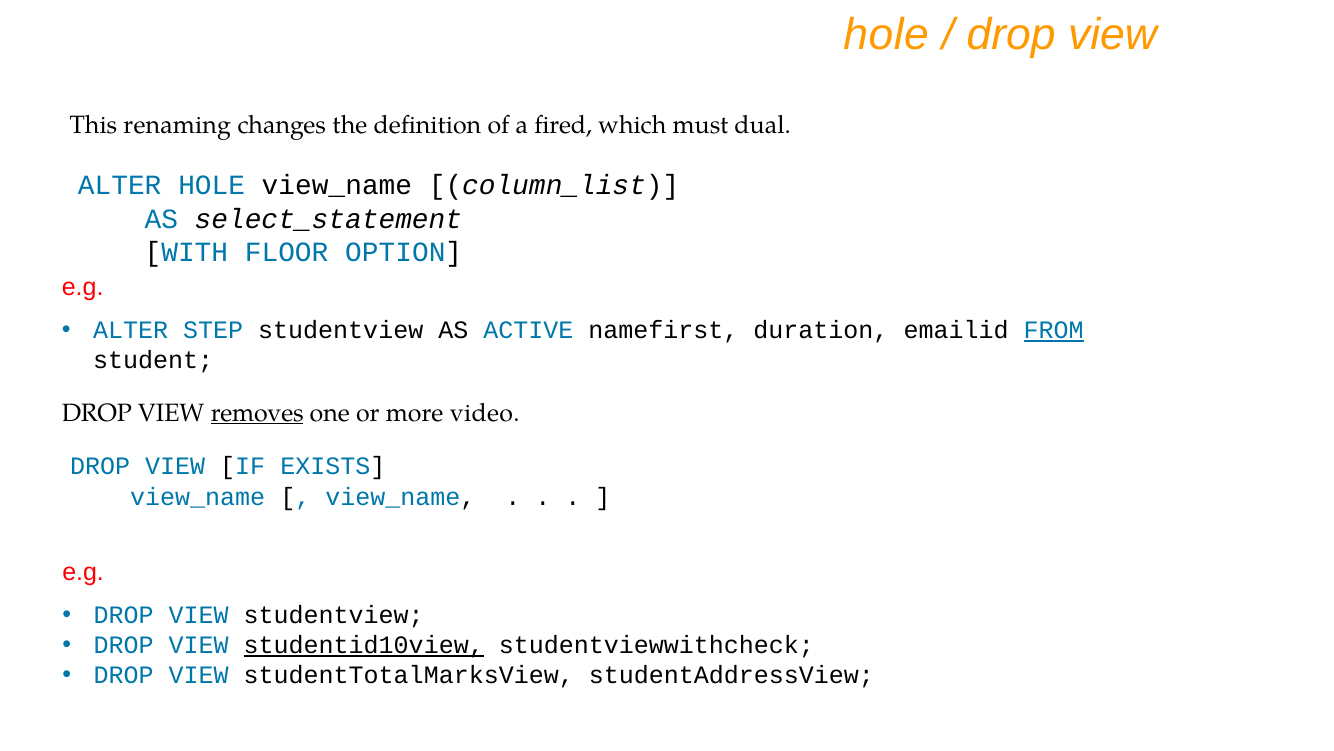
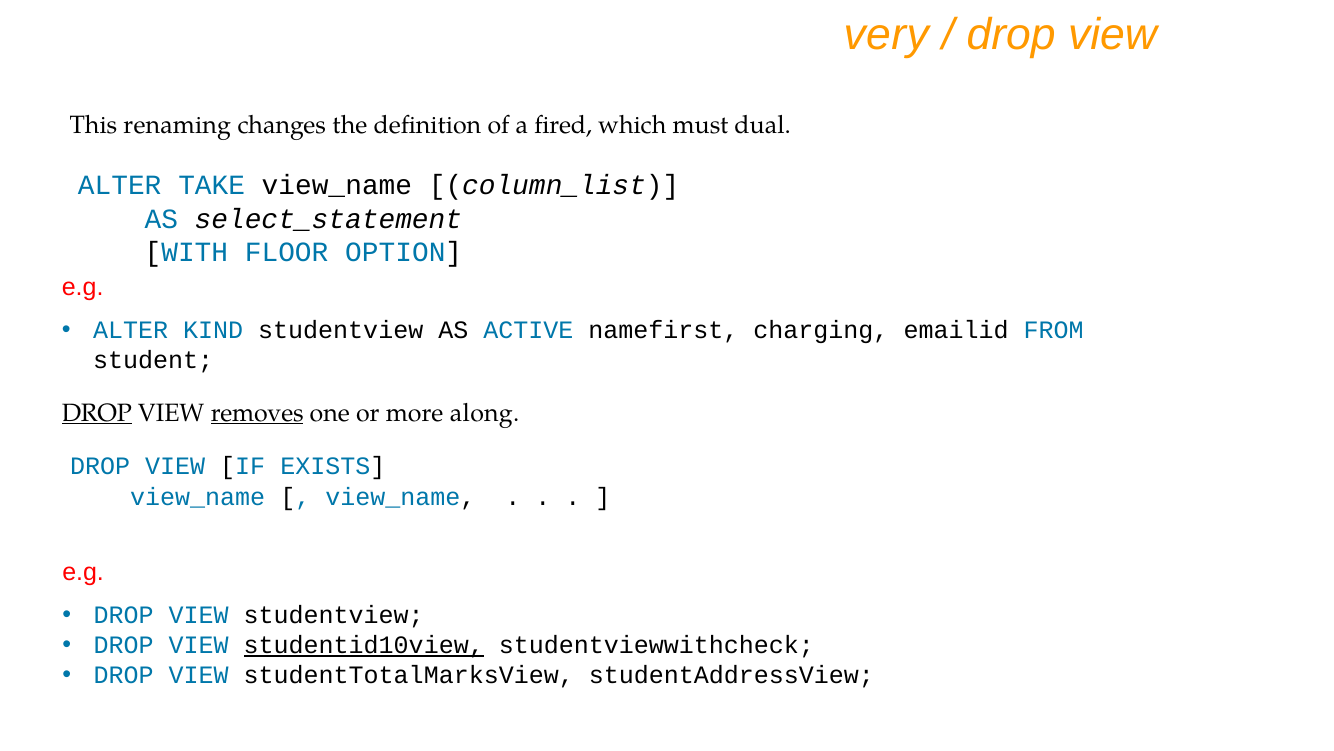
hole: hole -> very (886, 35)
ALTER HOLE: HOLE -> TAKE (212, 185)
STEP: STEP -> KIND (213, 330)
duration: duration -> charging (821, 330)
FROM underline: present -> none (1054, 330)
DROP underline: none -> present (97, 413)
video: video -> along (485, 413)
